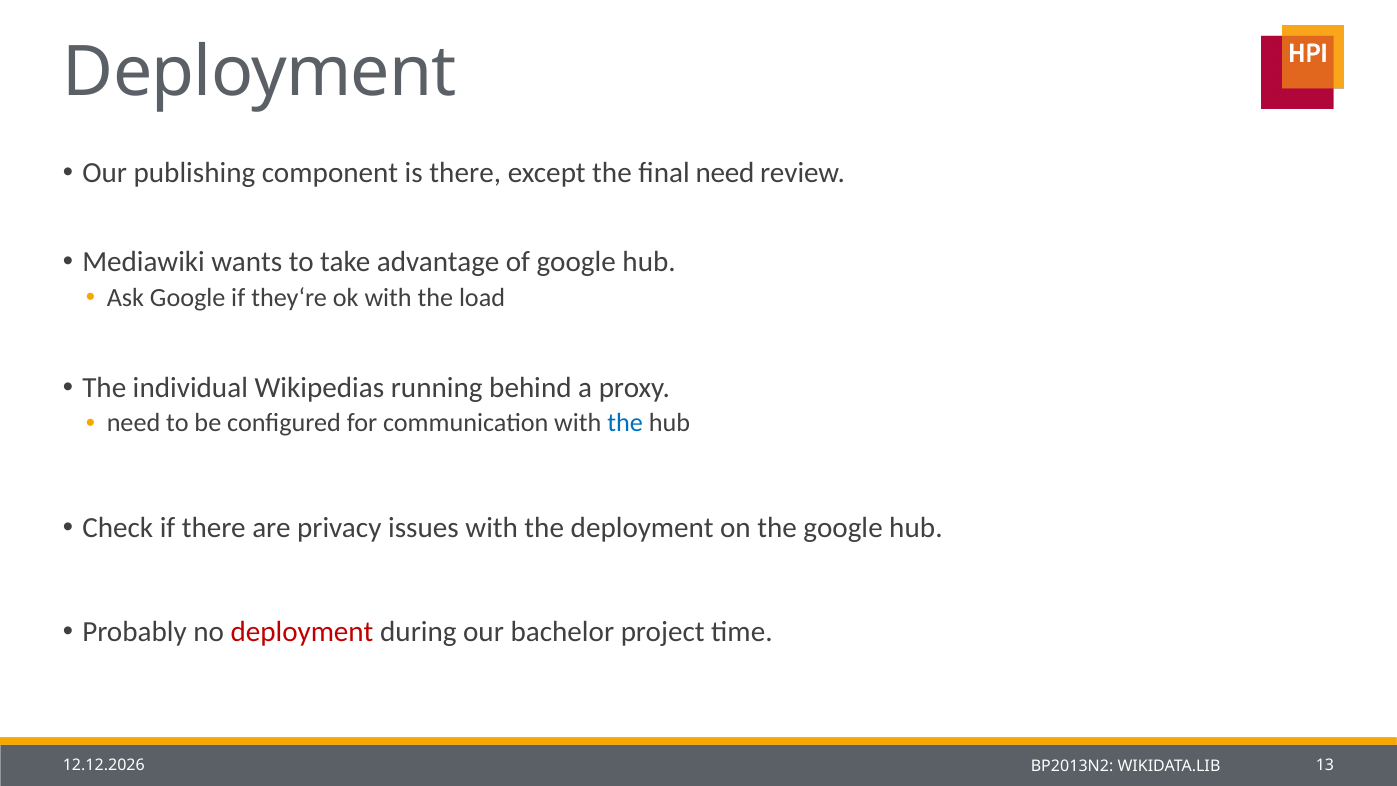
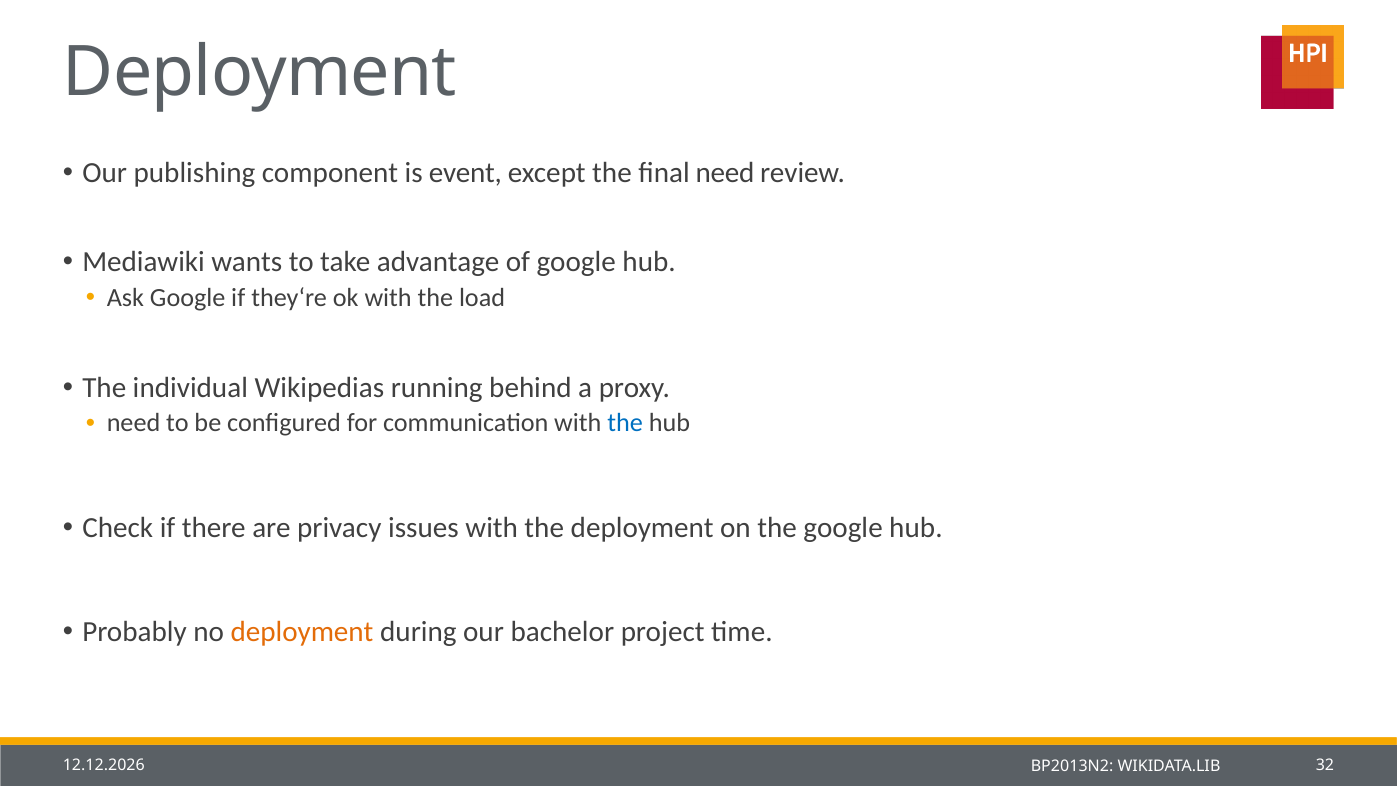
is there: there -> event (465, 173)
deployment colour: red -> orange (302, 632)
13: 13 -> 32 (1325, 765)
